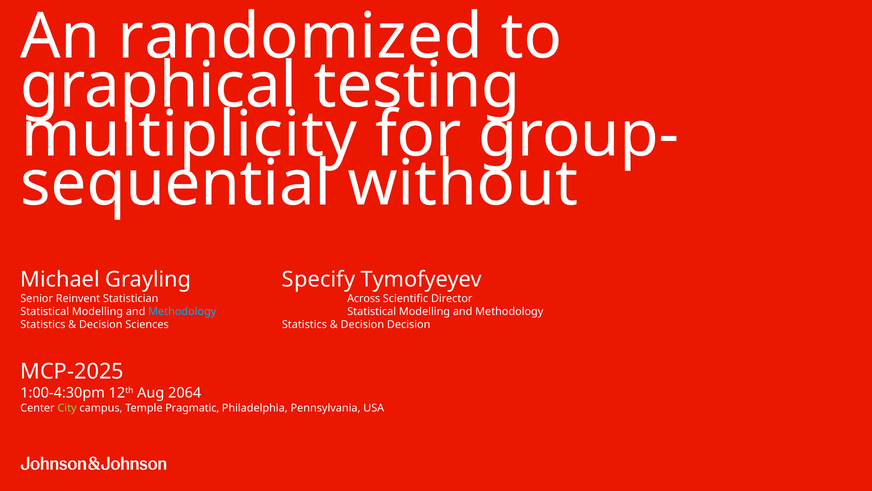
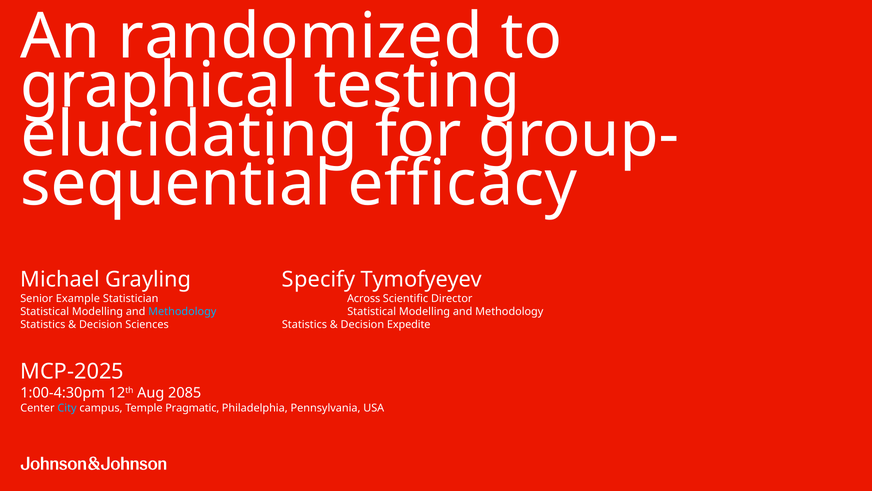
multiplicity: multiplicity -> elucidating (189, 135)
without: without -> efficacy (463, 183)
Reinvent: Reinvent -> Example (78, 298)
Decision Decision: Decision -> Expedite (409, 324)
2064: 2064 -> 2085 (185, 393)
City colour: light green -> light blue (67, 408)
